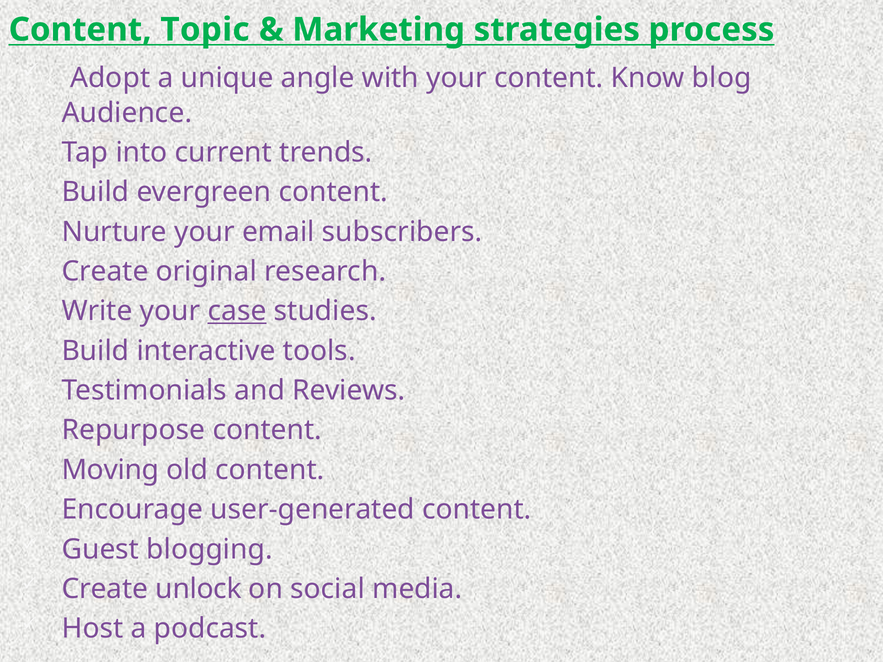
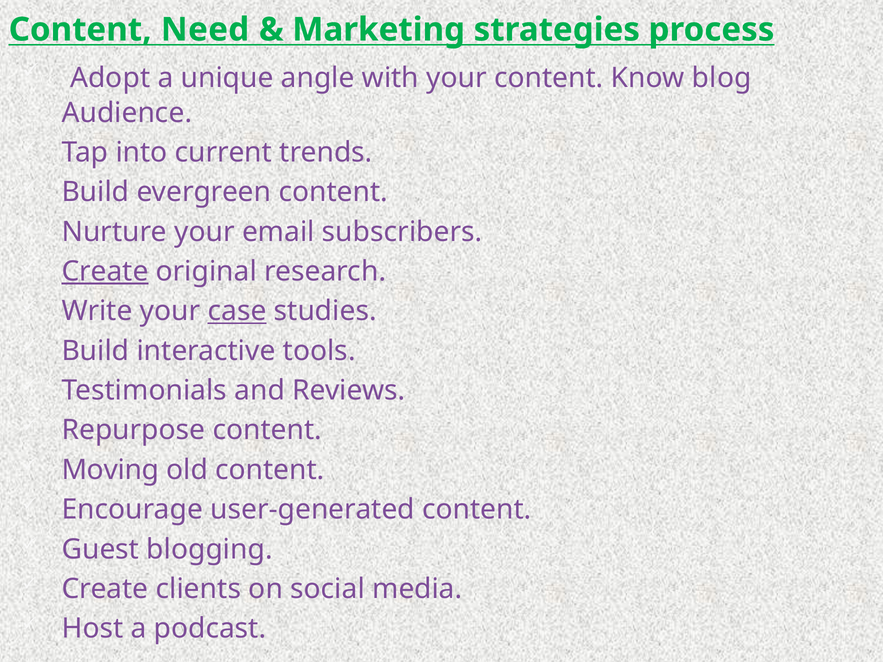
Topic: Topic -> Need (205, 30)
Create underline: none -> present (105, 272)
unlock: unlock -> clients (198, 589)
